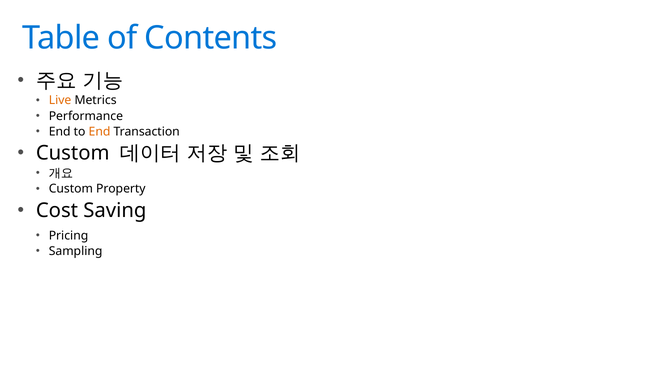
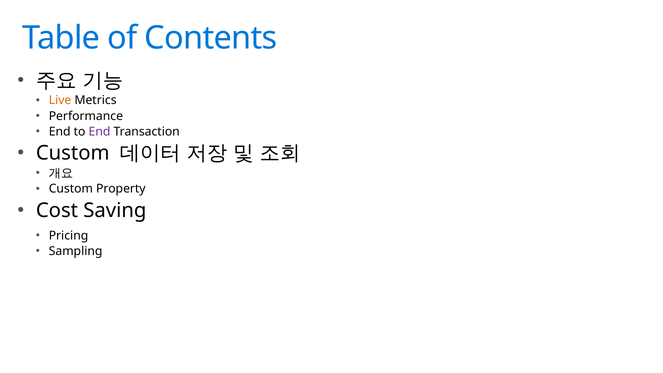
End colour: orange -> purple (100, 132)
